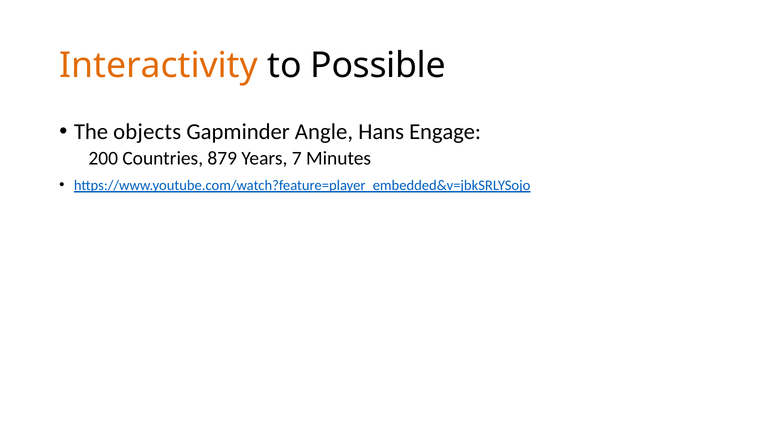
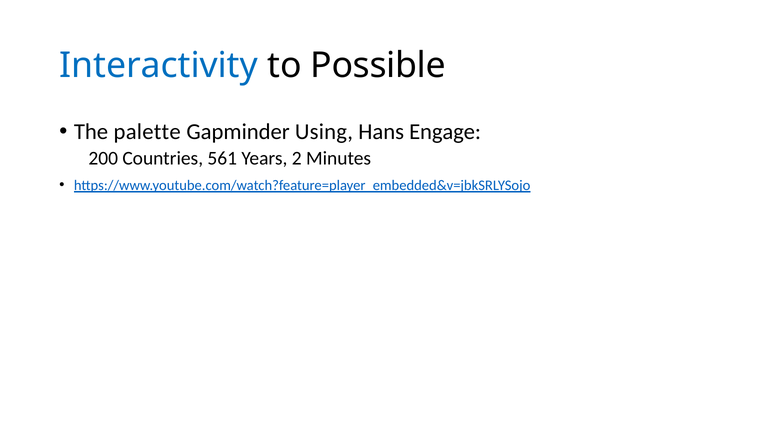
Interactivity colour: orange -> blue (159, 65)
objects: objects -> palette (147, 132)
Angle: Angle -> Using (324, 132)
879: 879 -> 561 (222, 158)
7: 7 -> 2 (297, 158)
